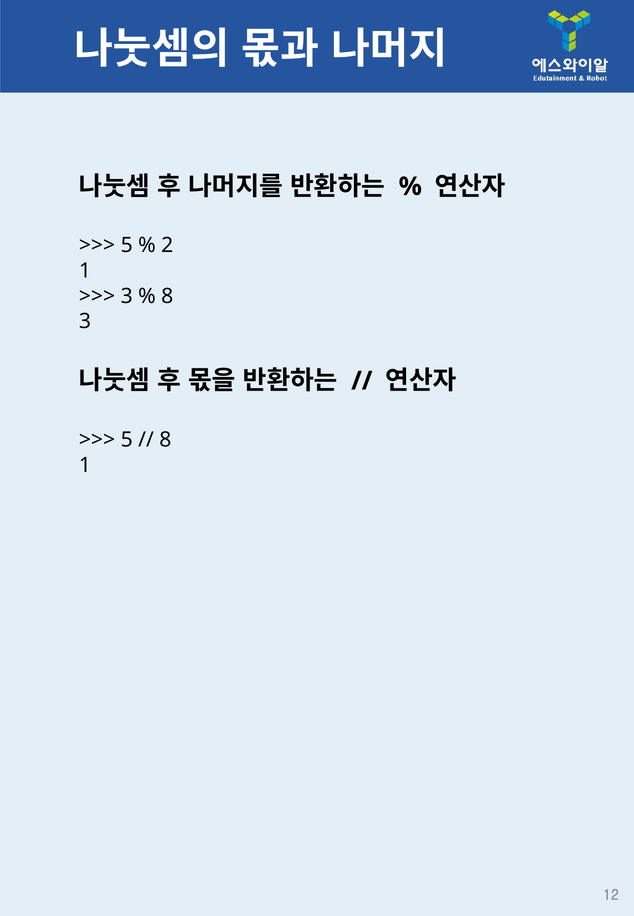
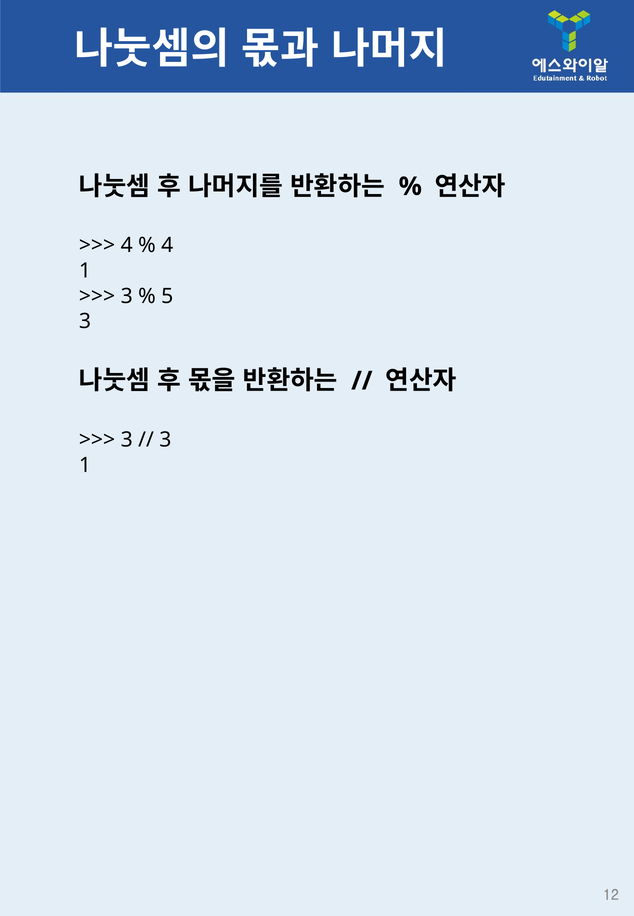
5: 5 -> 4 (127, 245)
2: 2 -> 4 (167, 245)
8: 8 -> 5 (167, 296)
5: 5 -> 3 (127, 440)
8: 8 -> 3 (165, 440)
